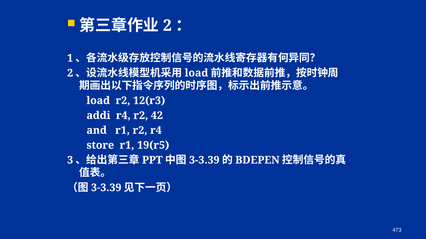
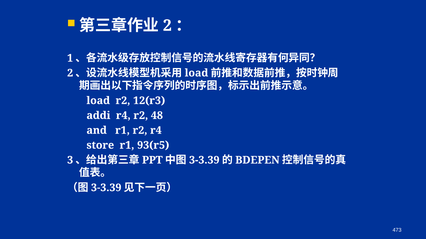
42: 42 -> 48 (157, 116)
19(r5: 19(r5 -> 93(r5 (153, 146)
